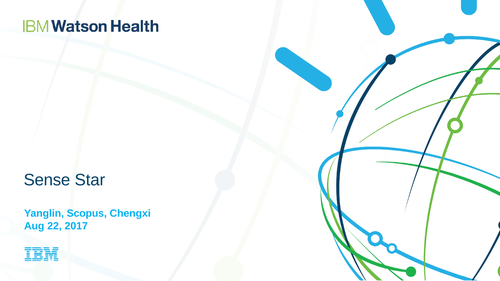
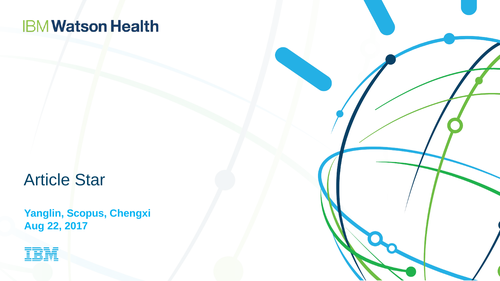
Sense: Sense -> Article (47, 180)
